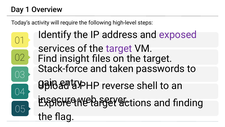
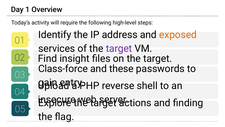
exposed colour: purple -> orange (178, 35)
Stack-force: Stack-force -> Class-force (63, 68)
taken: taken -> these (121, 68)
